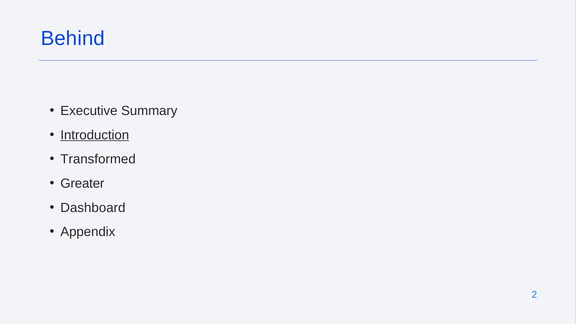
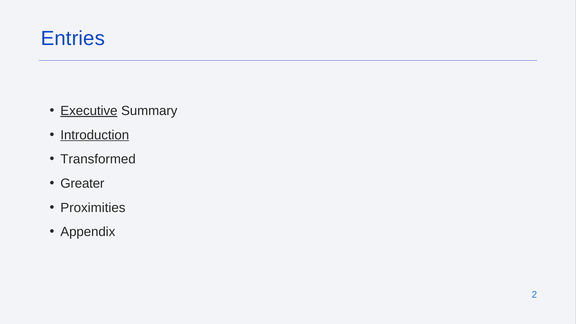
Behind: Behind -> Entries (73, 38)
Executive underline: none -> present (89, 111)
Dashboard: Dashboard -> Proximities (93, 208)
